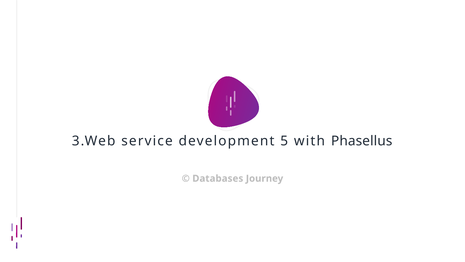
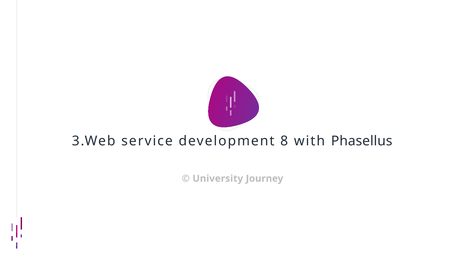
5: 5 -> 8 (284, 141)
Databases: Databases -> University (218, 178)
